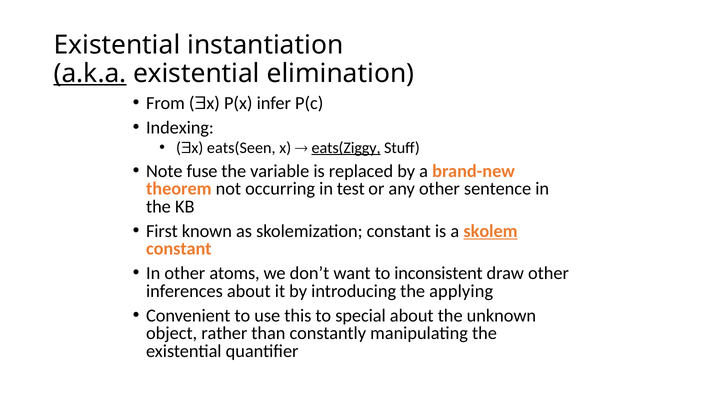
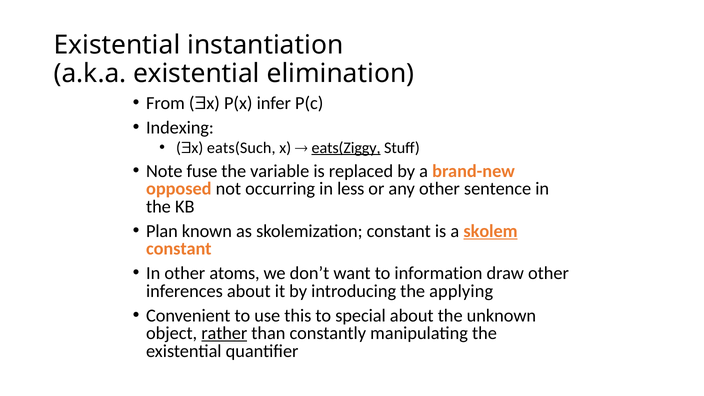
a.k.a underline: present -> none (90, 73)
eats(Seen: eats(Seen -> eats(Such (241, 148)
theorem: theorem -> opposed (179, 189)
test: test -> less (351, 189)
First: First -> Plan (162, 231)
inconsistent: inconsistent -> information (438, 273)
rather underline: none -> present (224, 333)
